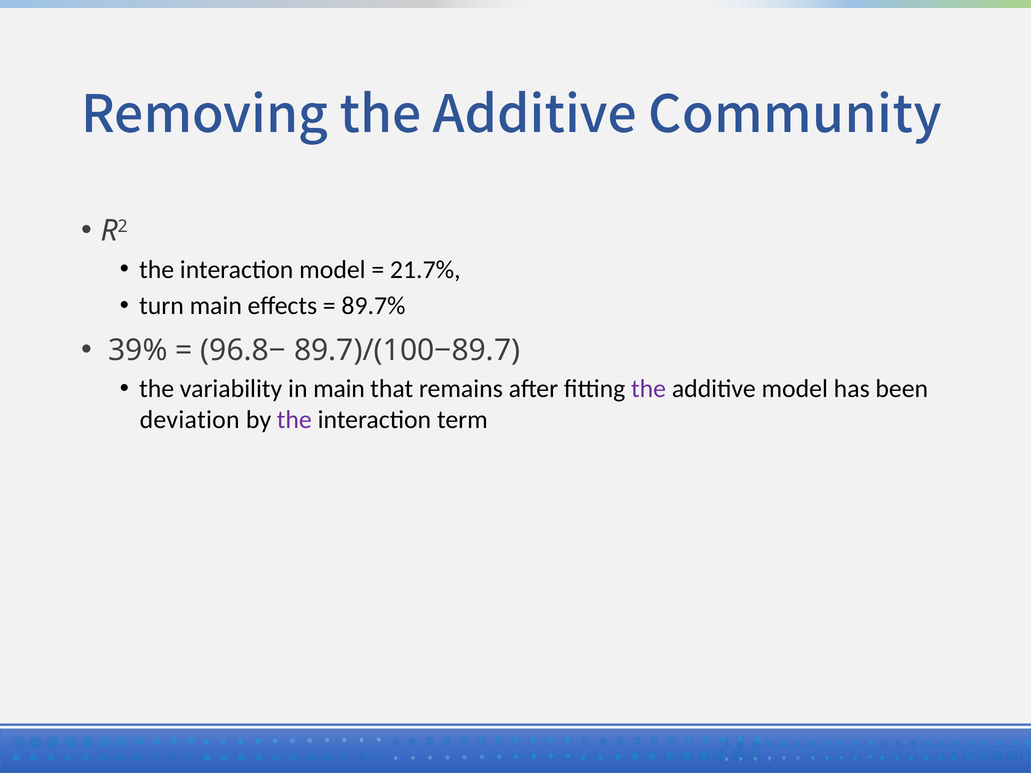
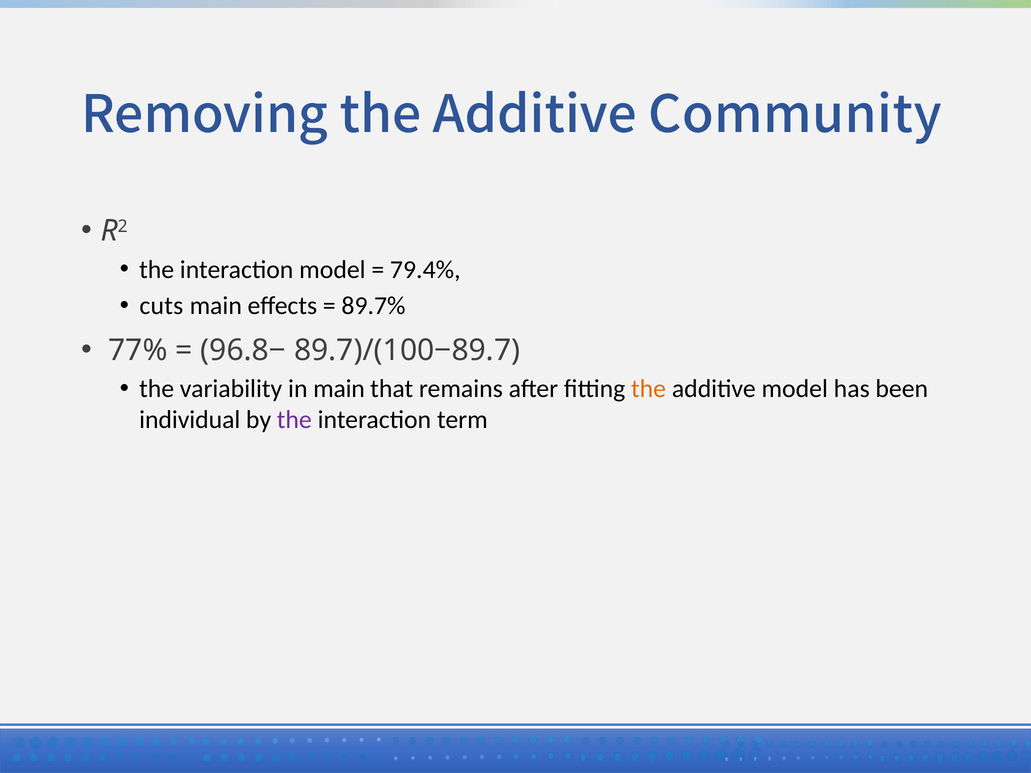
21.7%: 21.7% -> 79.4% (425, 270)
turn: turn -> cuts (161, 306)
39%: 39% -> 77% (138, 351)
the colour: purple -> orange (649, 389)
deviation: deviation -> individual (190, 420)
